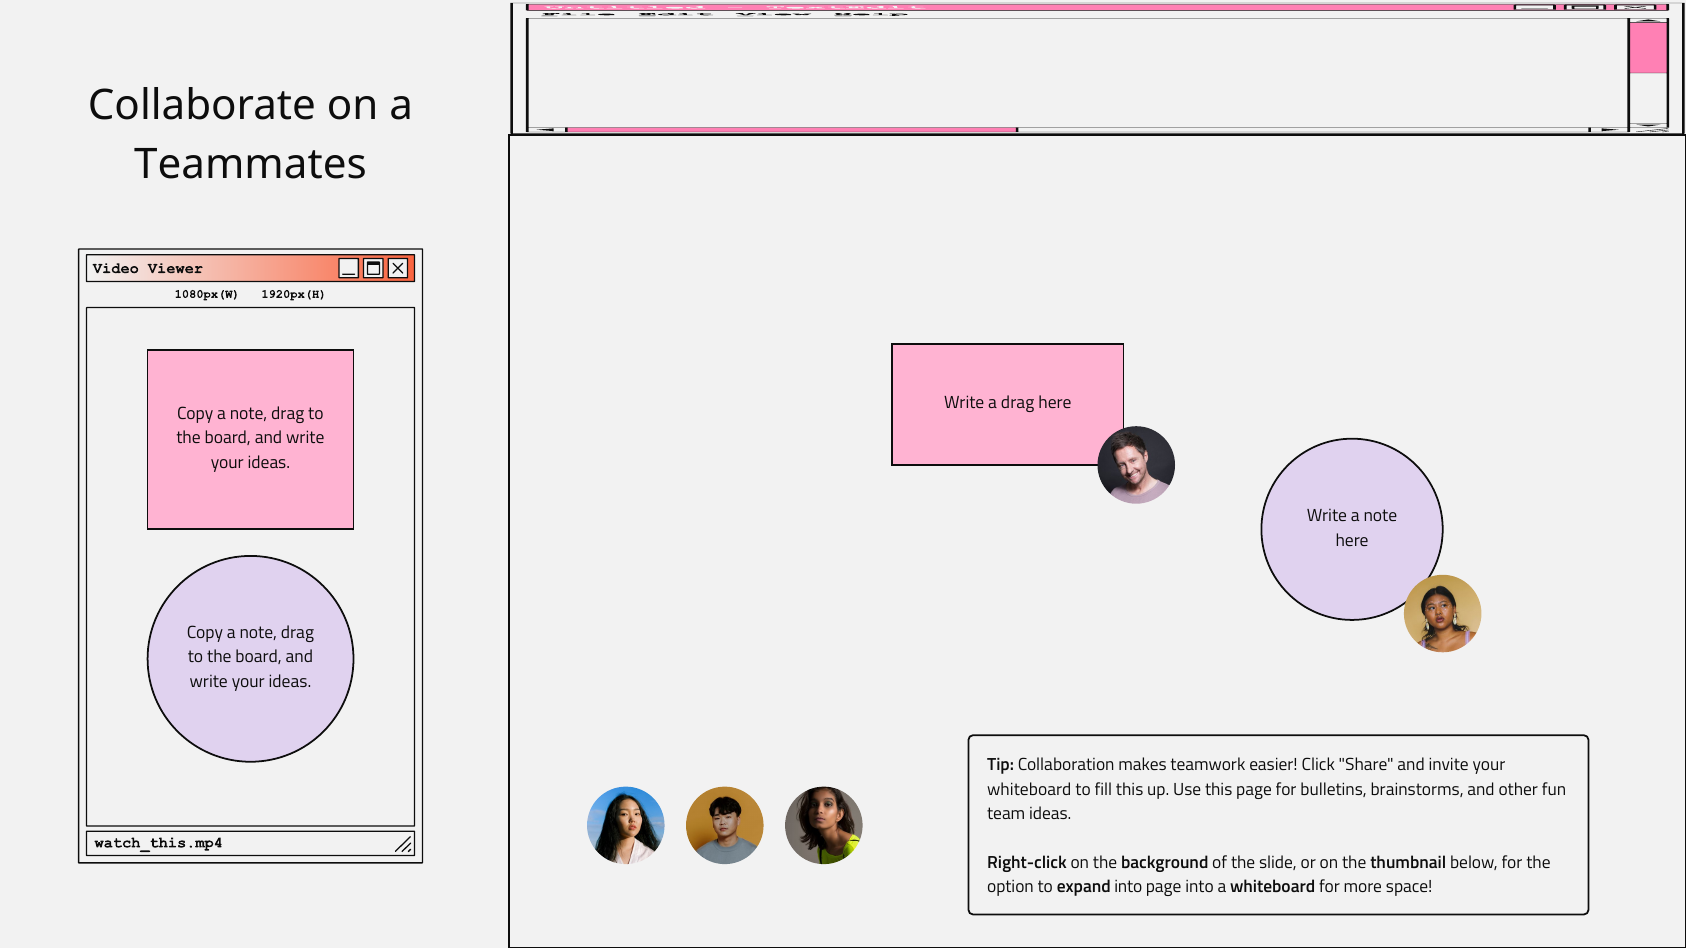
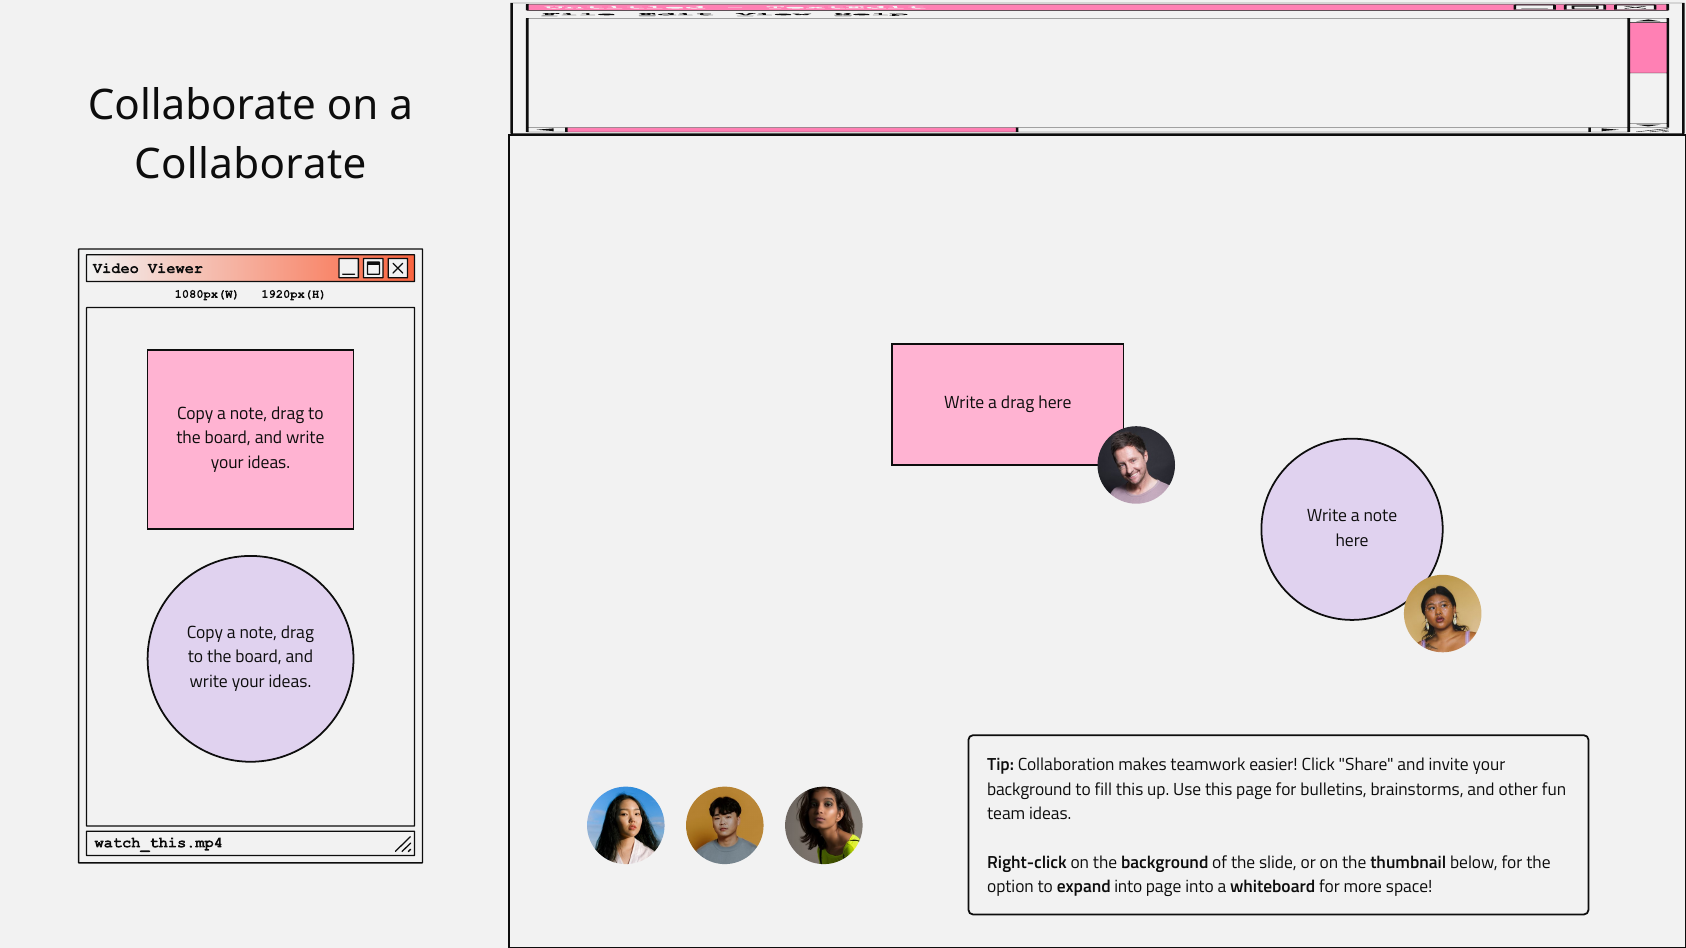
Teammates: Teammates -> Collaborate (250, 164)
whiteboard: whiteboard -> background (1029, 790)
